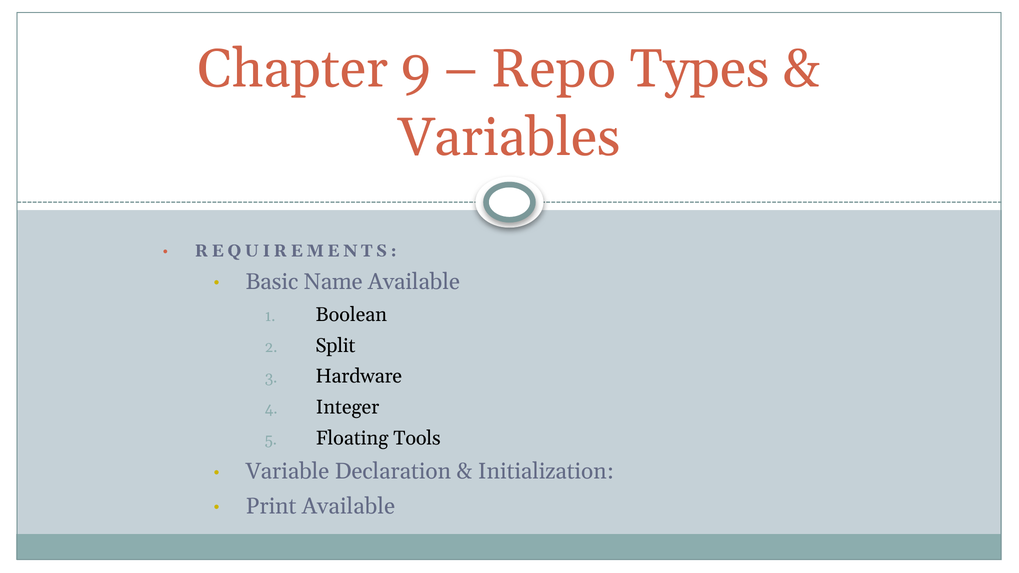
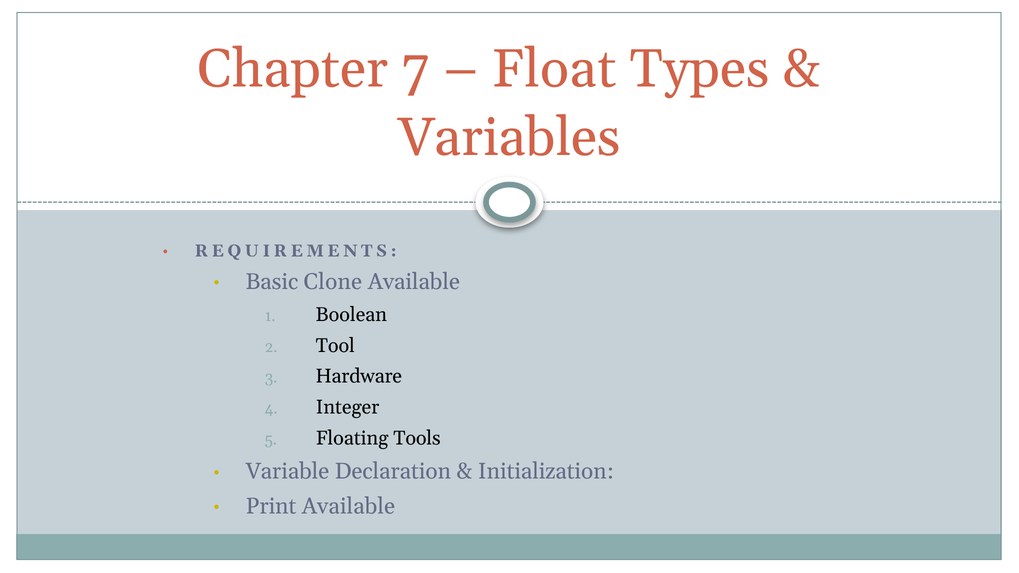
9: 9 -> 7 (416, 69)
Repo: Repo -> Float (554, 69)
Name: Name -> Clone (333, 282)
Split: Split -> Tool (335, 346)
